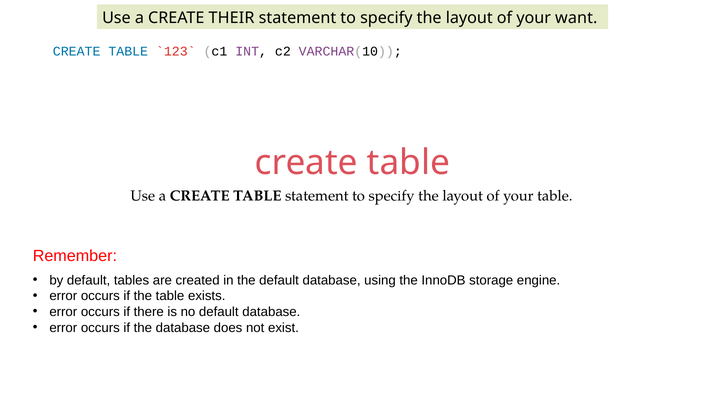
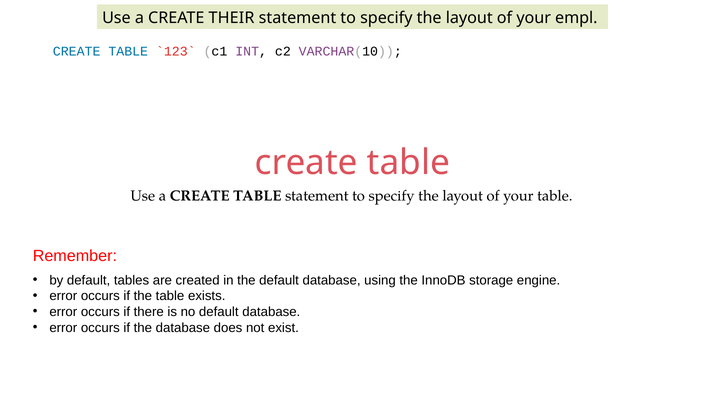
want: want -> empl (576, 18)
